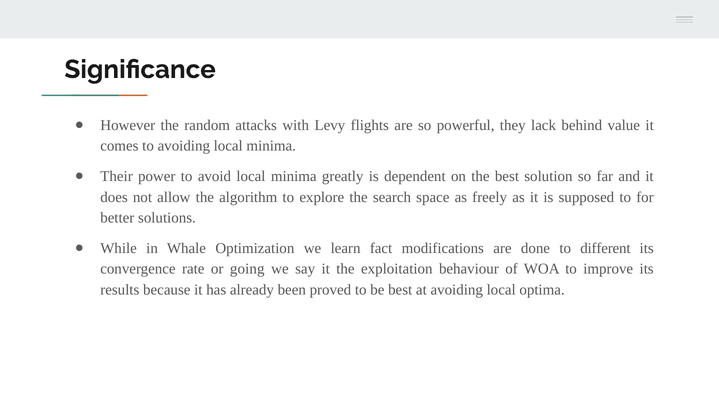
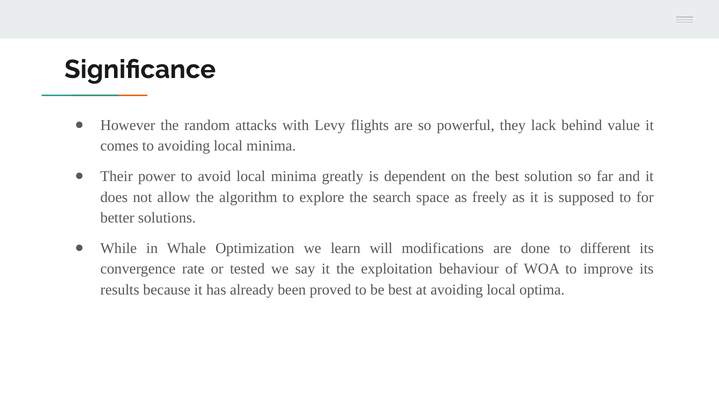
fact: fact -> will (381, 249)
going: going -> tested (247, 269)
